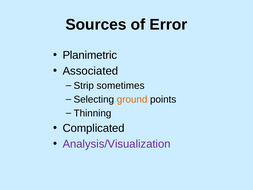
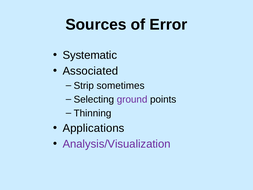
Planimetric: Planimetric -> Systematic (90, 55)
ground colour: orange -> purple (132, 99)
Complicated: Complicated -> Applications (94, 128)
